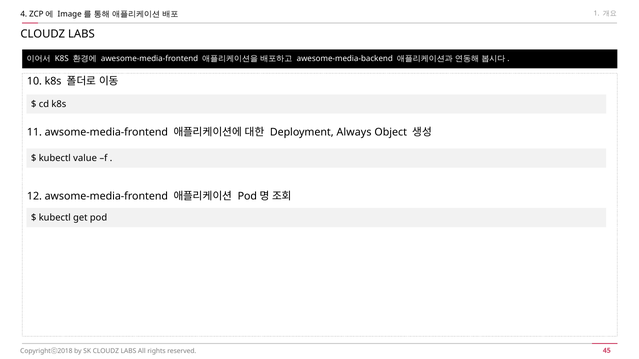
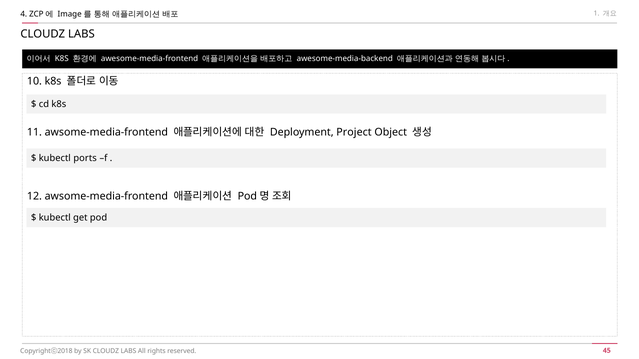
Always: Always -> Project (354, 132)
value: value -> ports (85, 158)
